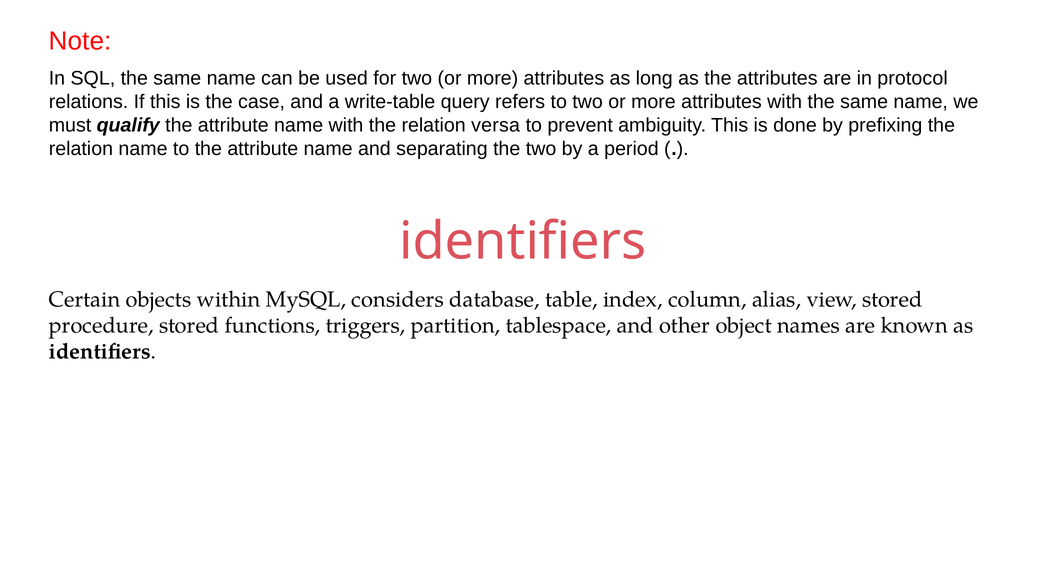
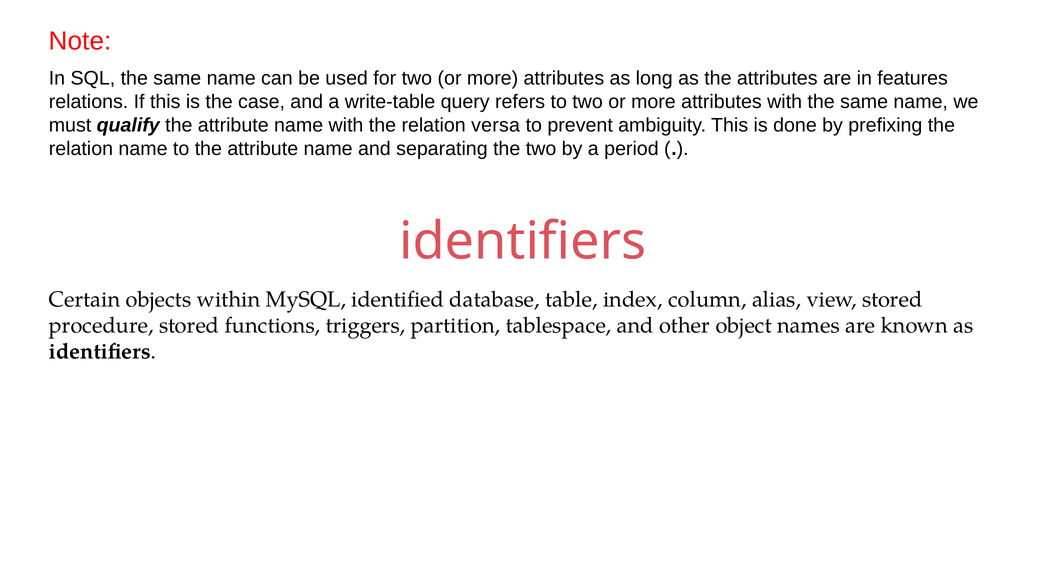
protocol: protocol -> features (913, 78)
considers: considers -> identified (398, 300)
